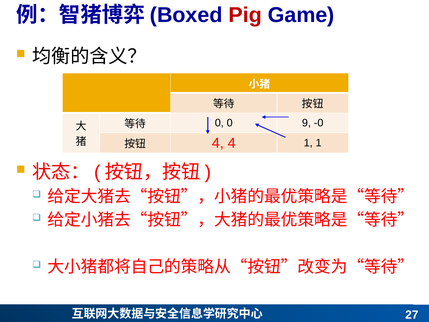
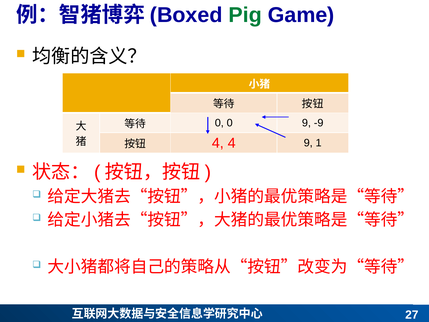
Pig colour: red -> green (245, 15)
-0: -0 -> -9 (319, 123)
4 1: 1 -> 9 (308, 143)
